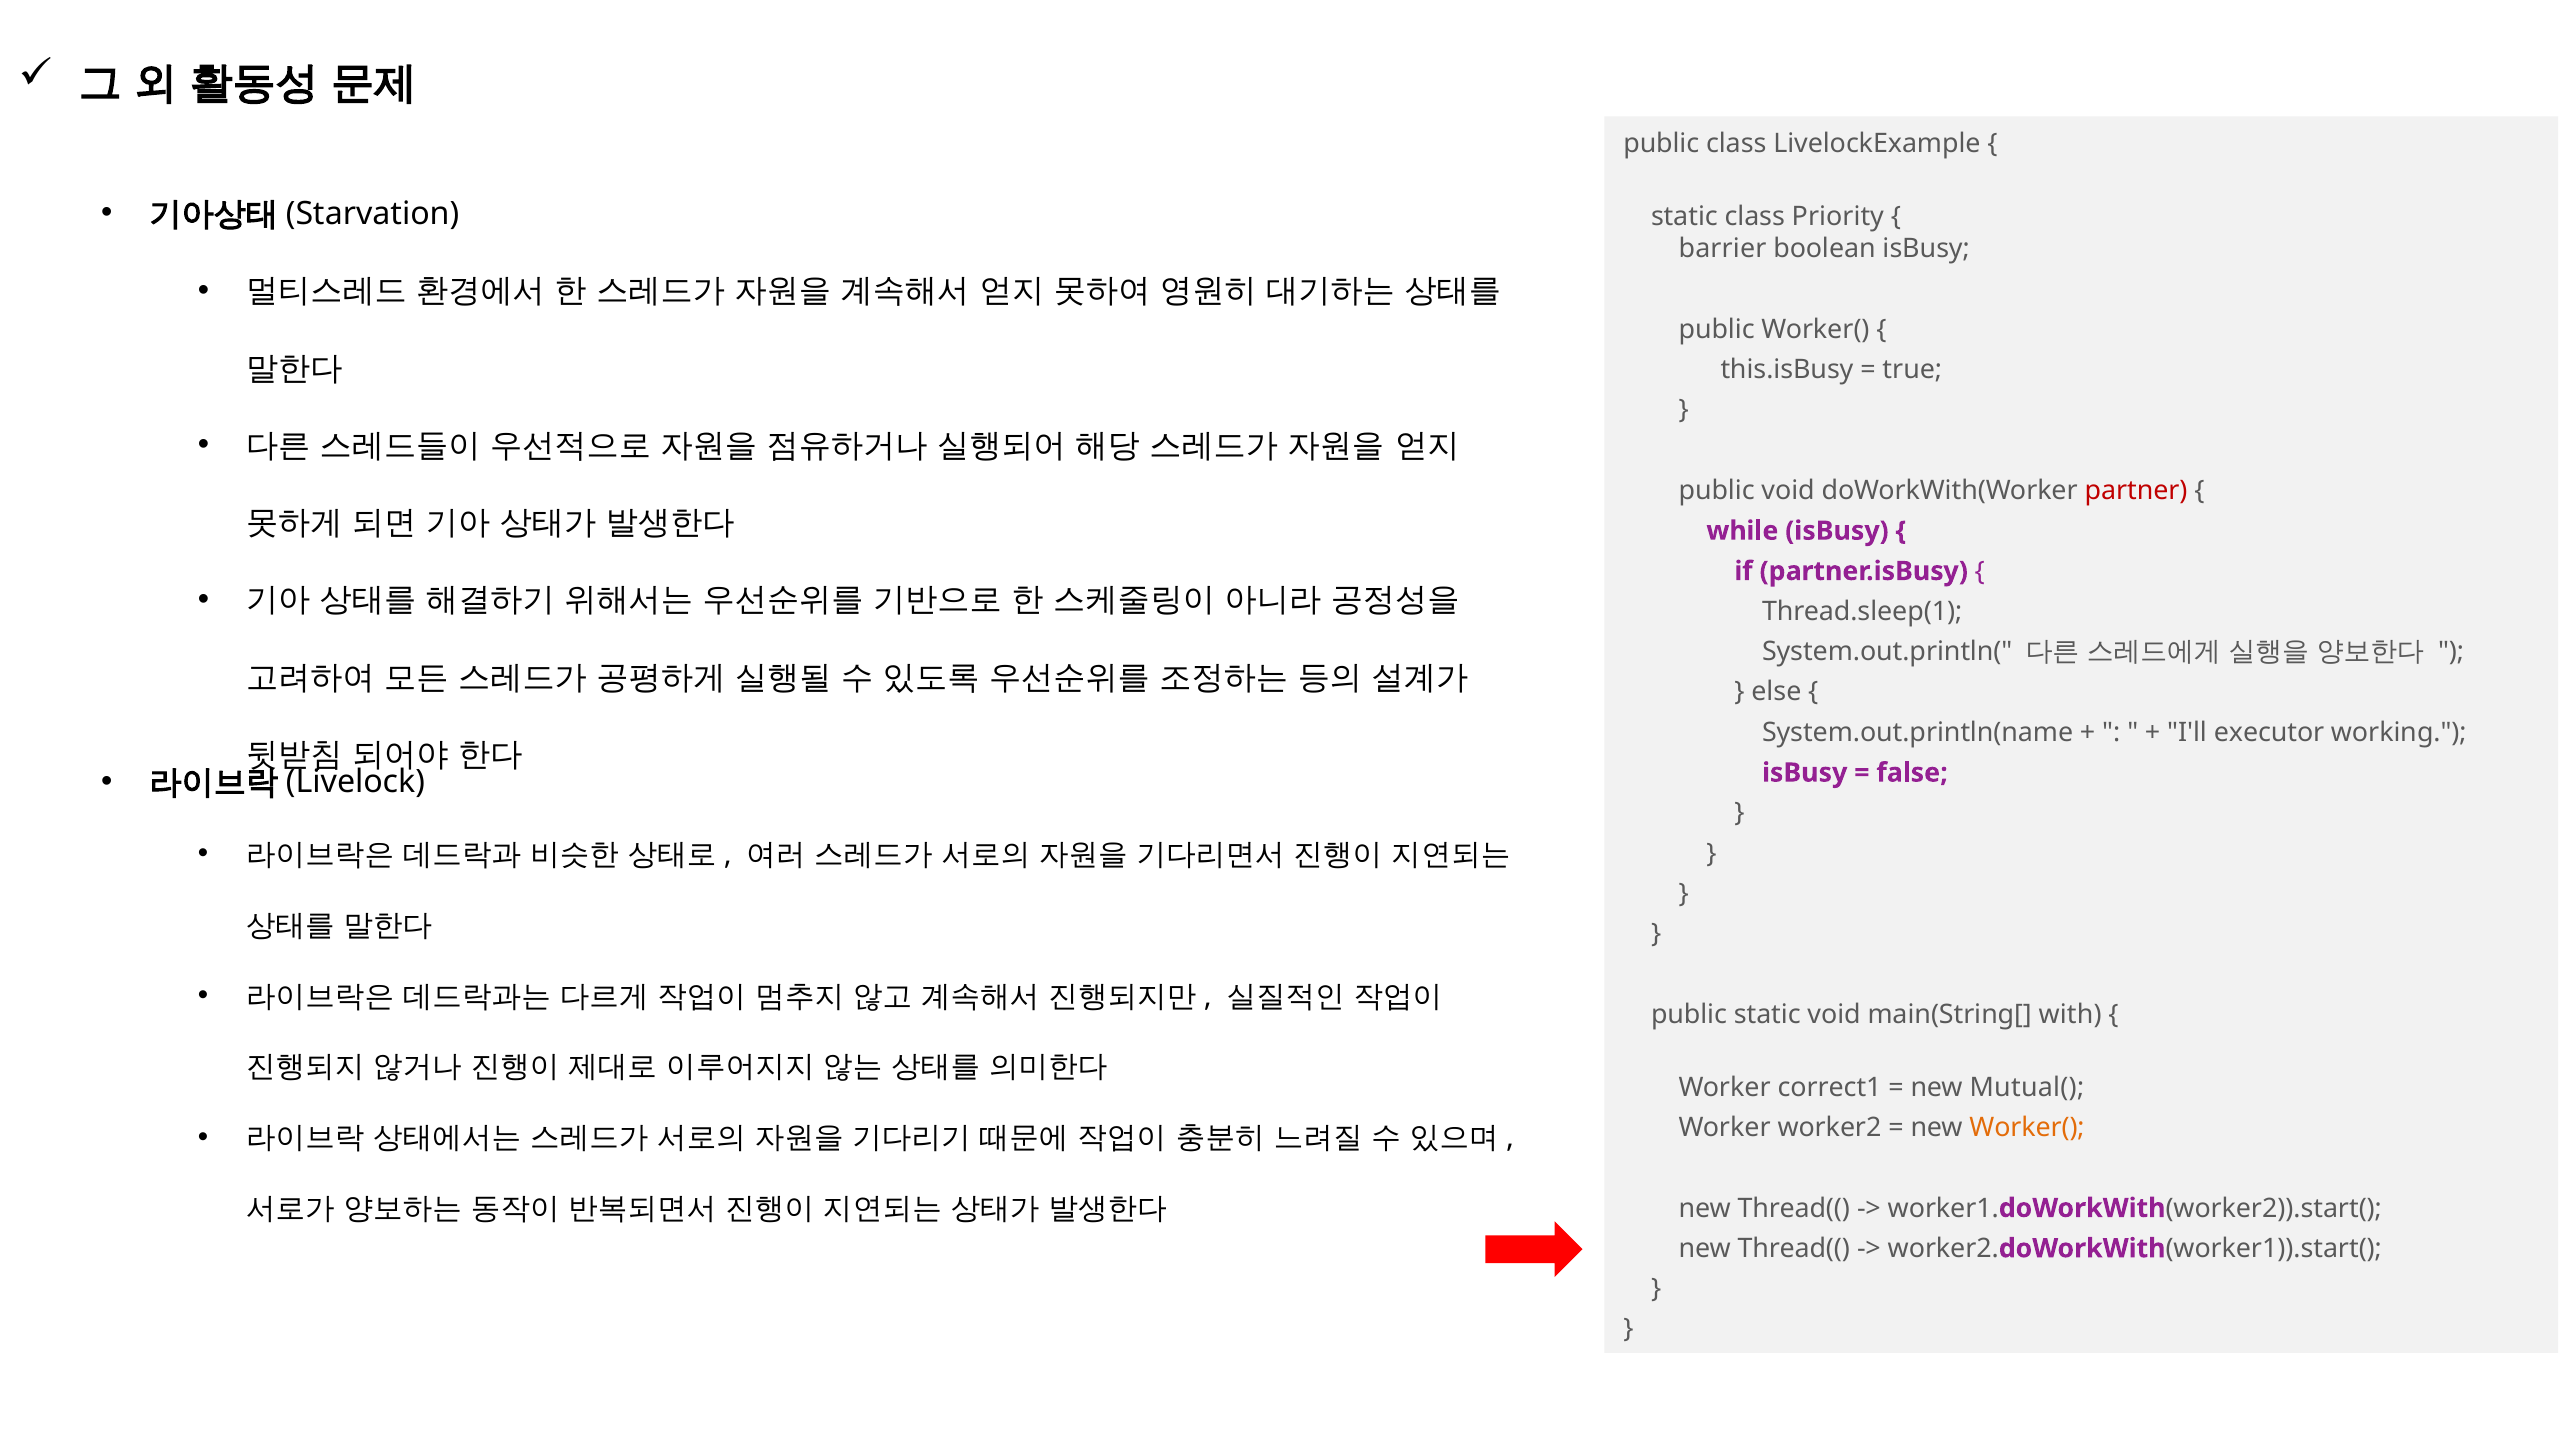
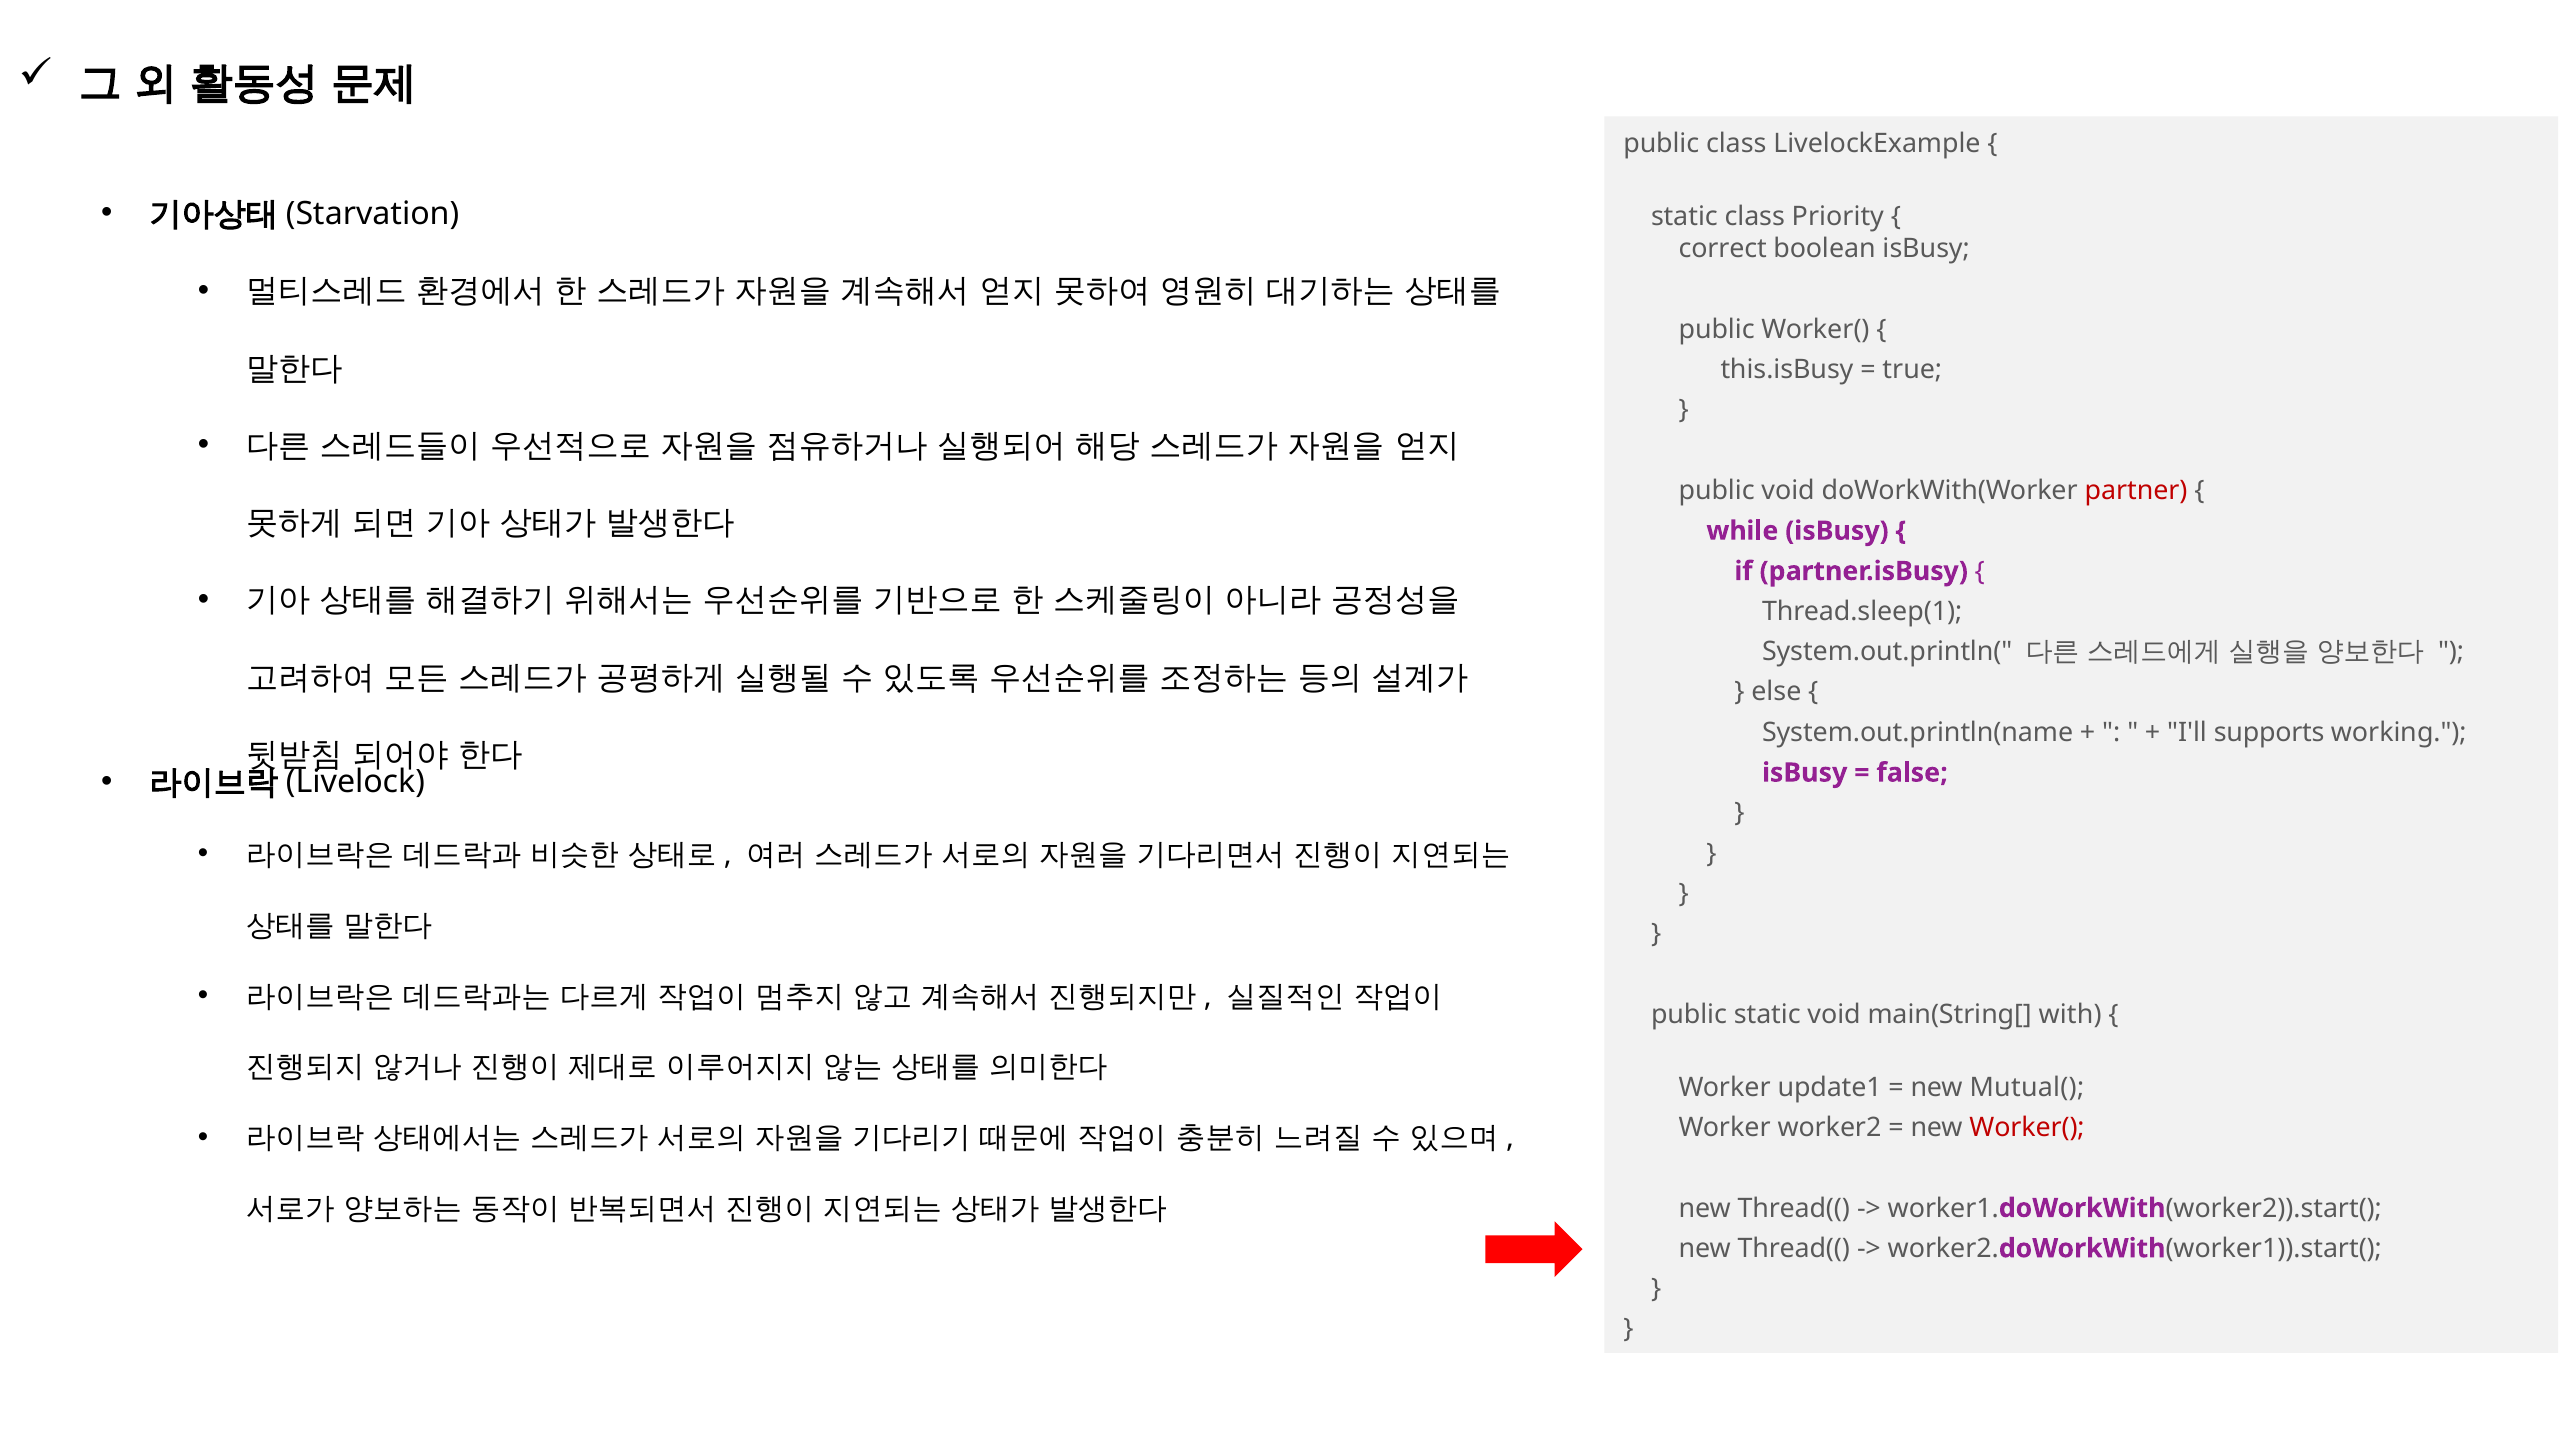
barrier: barrier -> correct (1723, 249)
executor: executor -> supports (2269, 732)
correct1: correct1 -> update1 (1830, 1087)
Worker( colour: orange -> red (2027, 1128)
